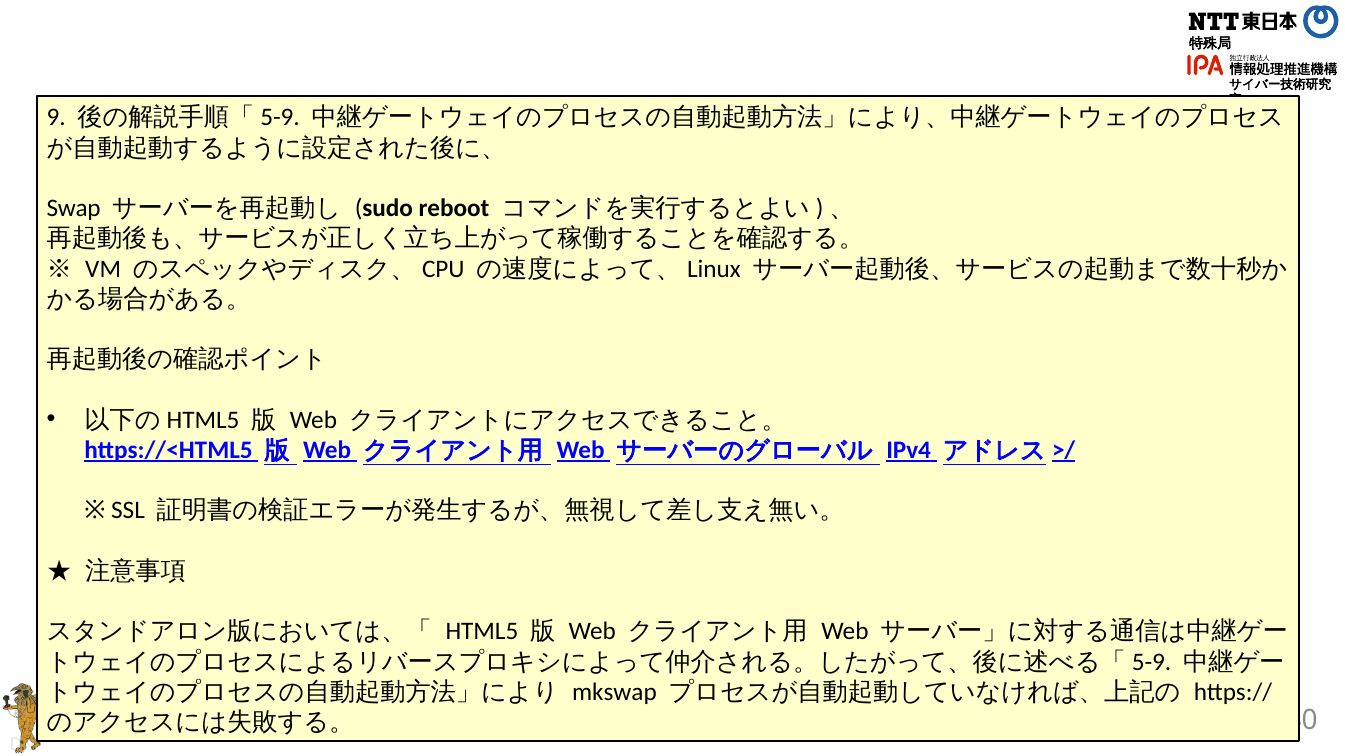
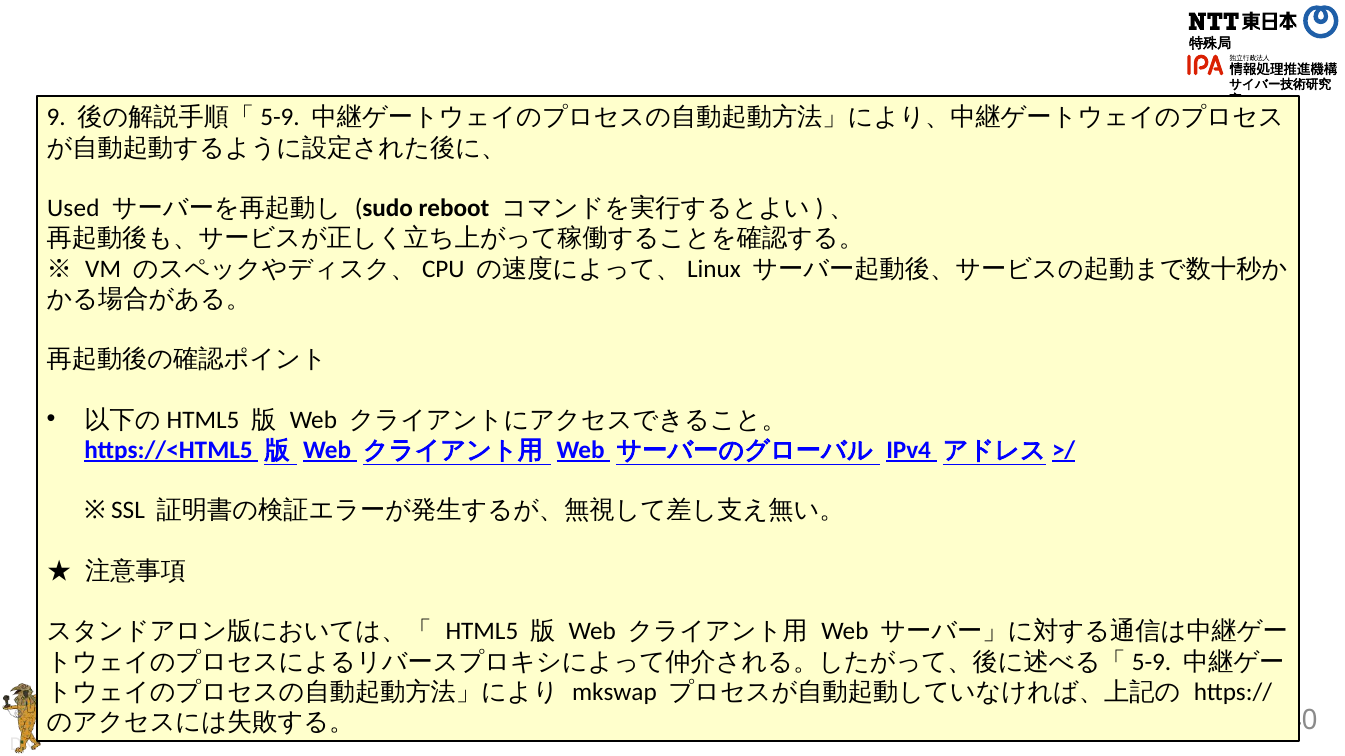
Swap: Swap -> Used (73, 208)
